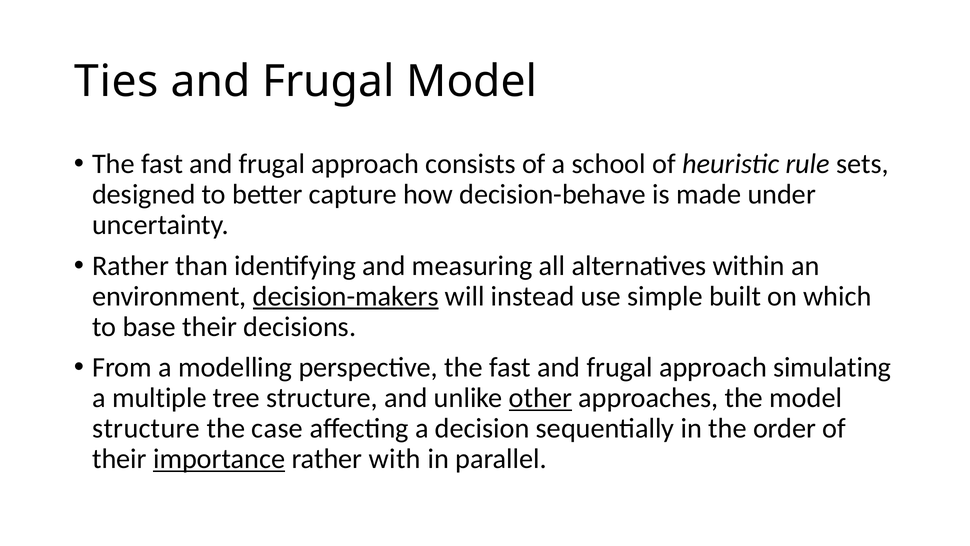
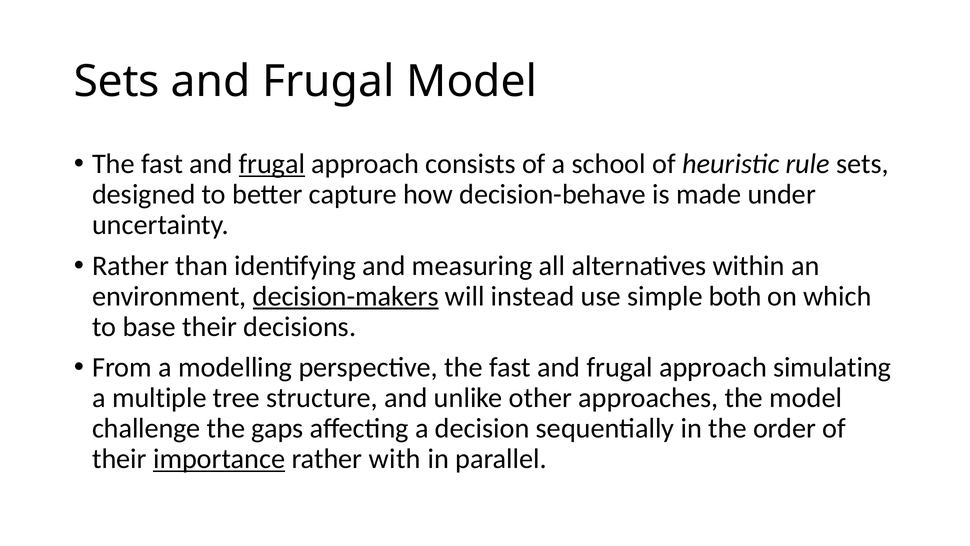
Ties: Ties -> Sets (117, 81)
frugal underline: none -> present (272, 164)
built: built -> both (735, 296)
other underline: present -> none (540, 398)
structure: structure -> challenge (146, 428)
case: case -> gaps (277, 428)
